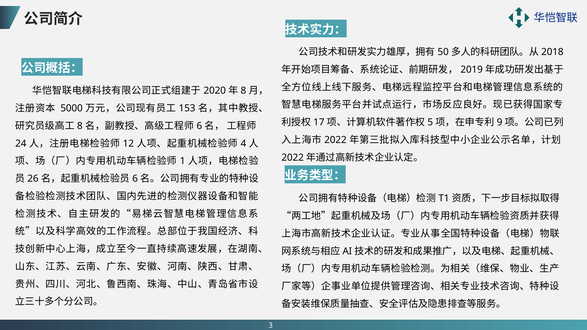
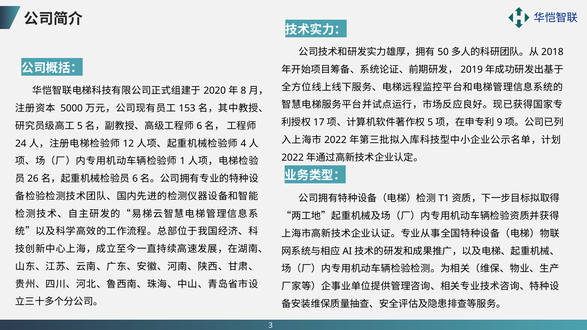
8: 8 -> 5 (80, 126)
